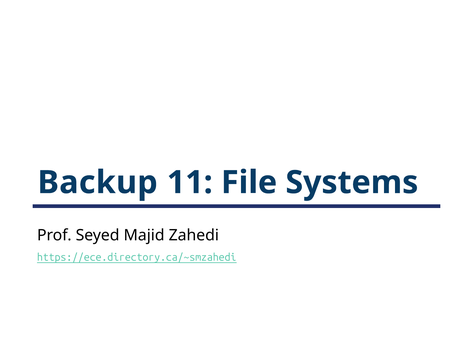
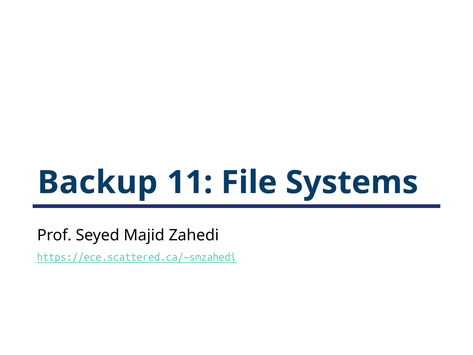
https://ece.directory.ca/~smzahedi: https://ece.directory.ca/~smzahedi -> https://ece.scattered.ca/~smzahedi (137, 257)
